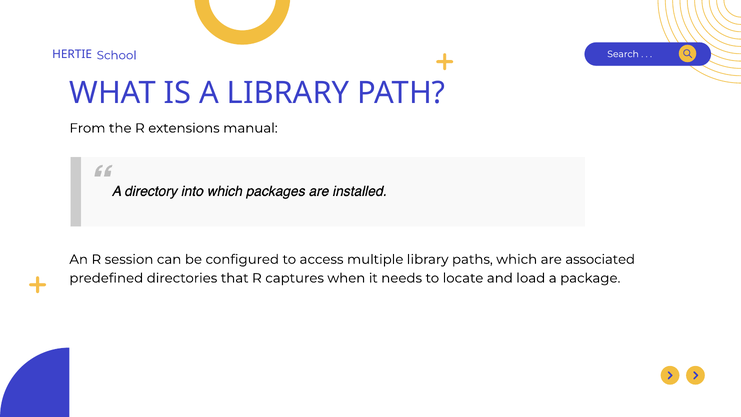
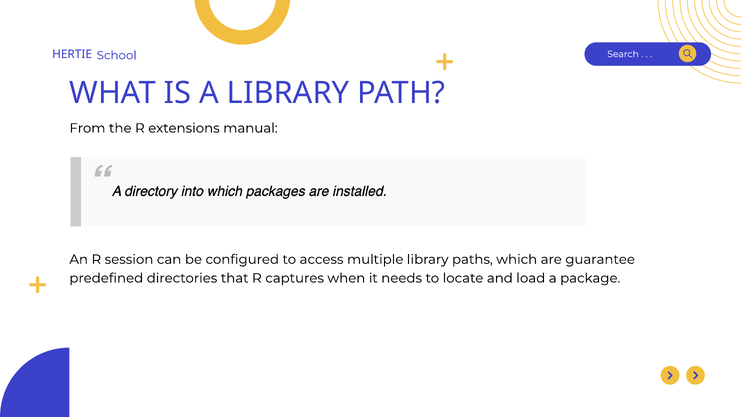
associated: associated -> guarantee (600, 259)
